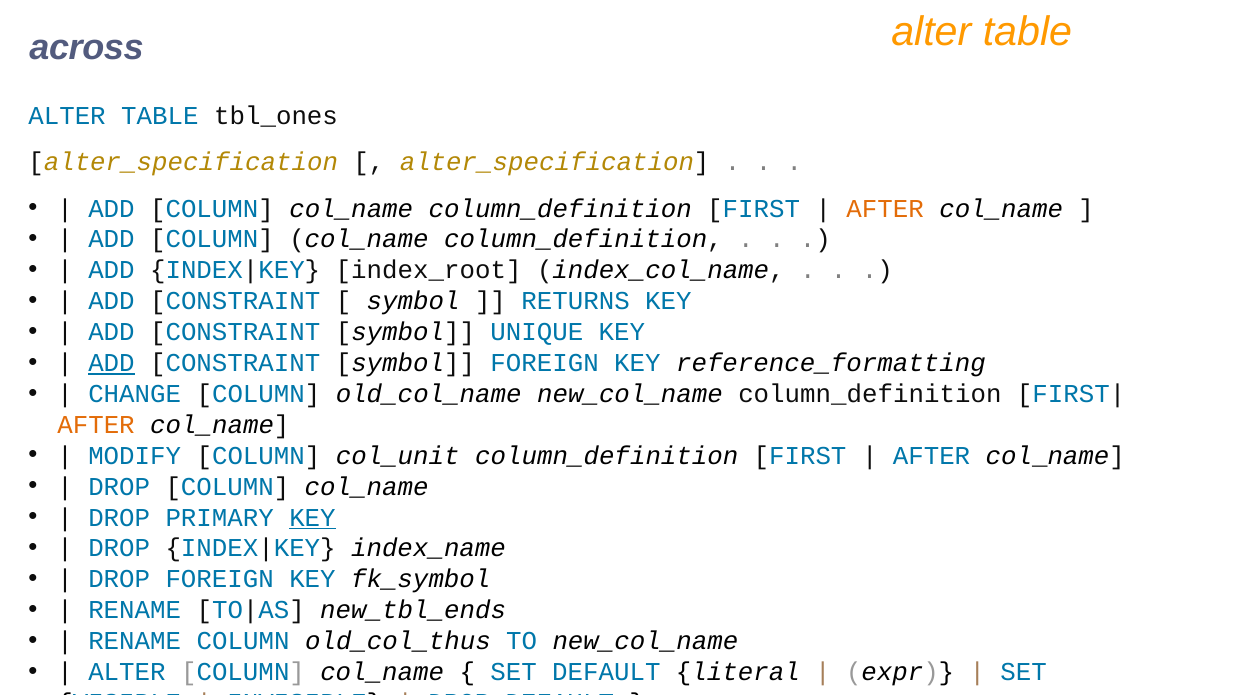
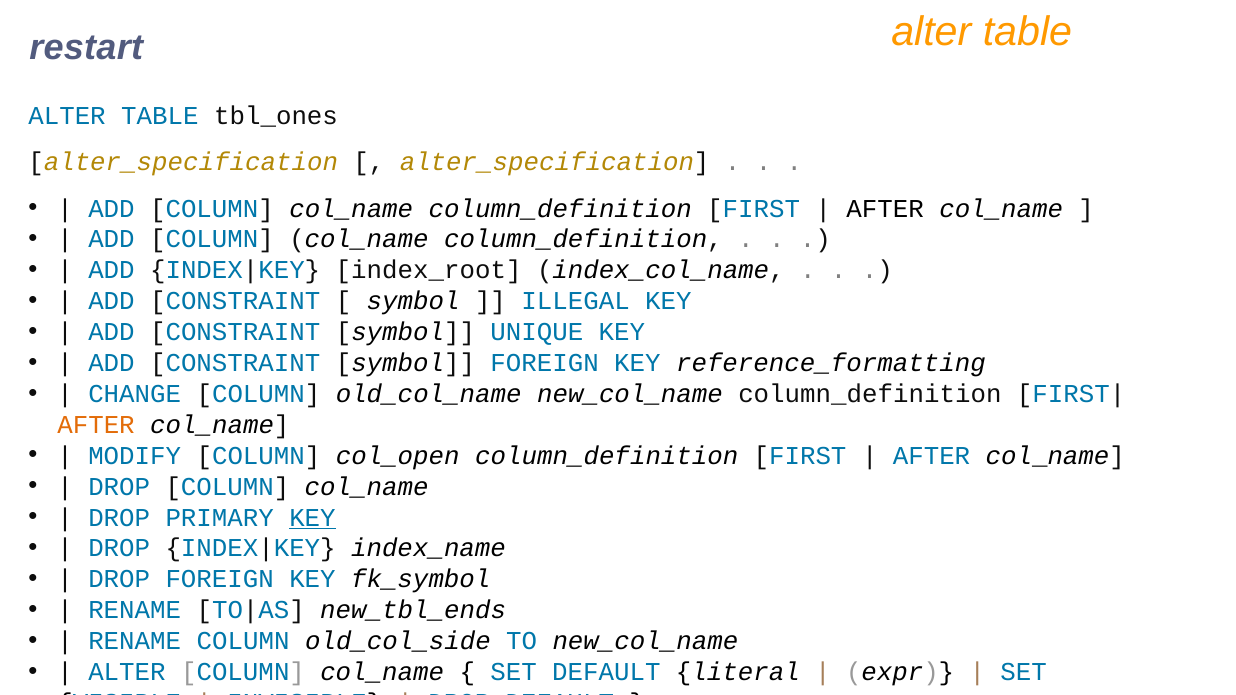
across: across -> restart (86, 48)
AFTER colour: orange -> black (885, 209)
RETURNS: RETURNS -> ILLEGAL (576, 301)
ADD underline: present -> none (111, 363)
col_unit: col_unit -> col_open (398, 456)
old_col_thus: old_col_thus -> old_col_side (398, 641)
